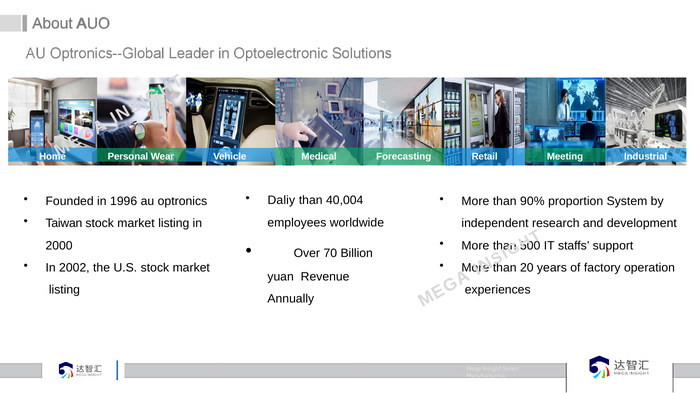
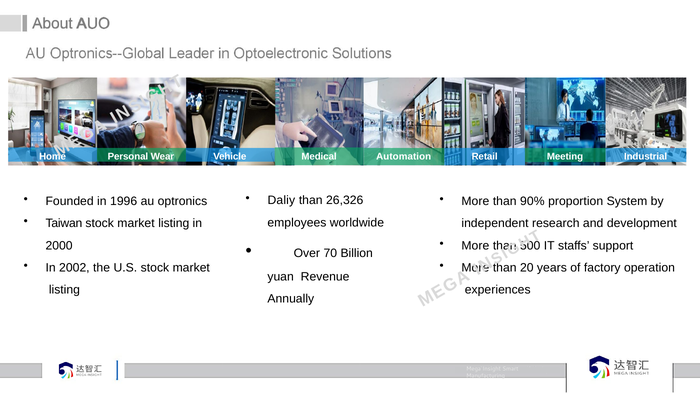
Forecasting: Forecasting -> Automation (404, 157)
40,004: 40,004 -> 26,326 (345, 201)
